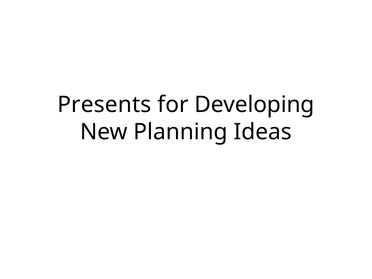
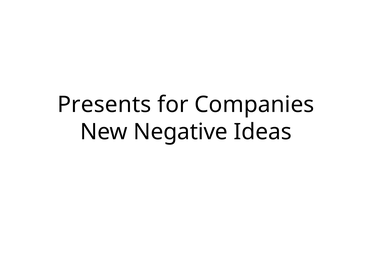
Developing: Developing -> Companies (254, 105)
Planning: Planning -> Negative (181, 132)
